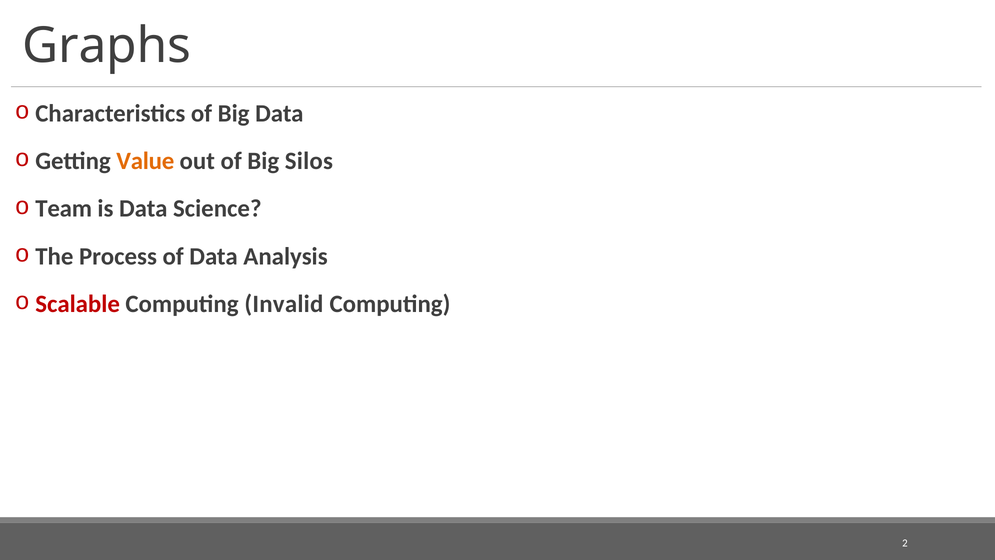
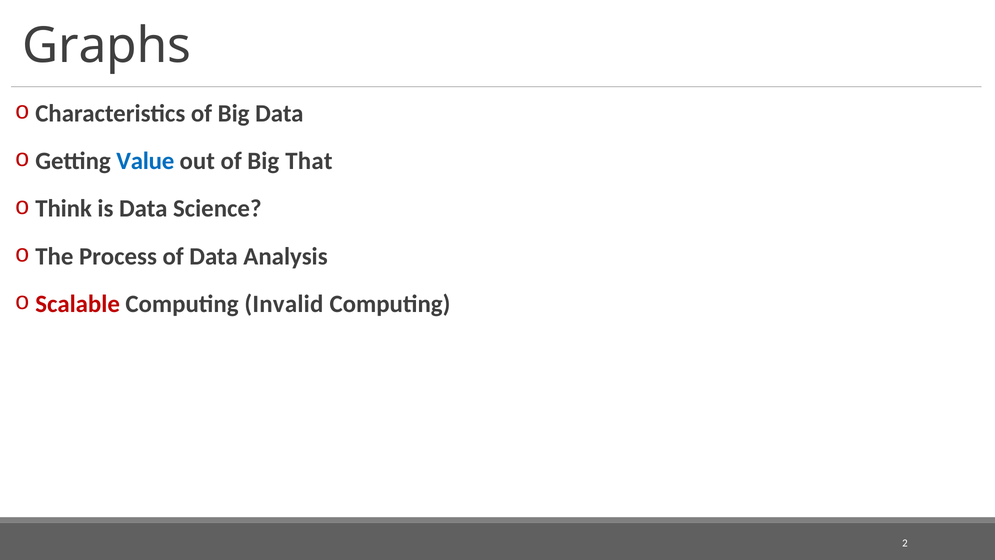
Value colour: orange -> blue (145, 161)
Silos: Silos -> That (309, 161)
Team: Team -> Think (64, 209)
